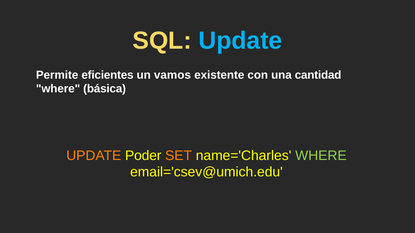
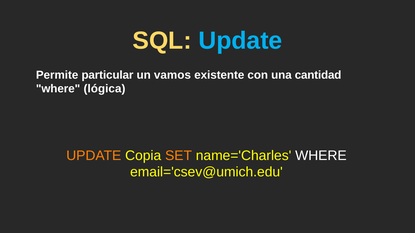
eficientes: eficientes -> particular (107, 75)
básica: básica -> lógica (104, 89)
Poder: Poder -> Copia (143, 156)
WHERE colour: light green -> white (321, 156)
